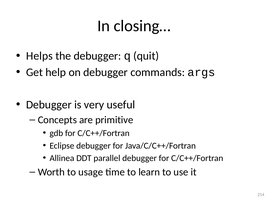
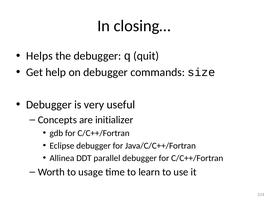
args: args -> size (201, 72)
primitive: primitive -> initializer (114, 120)
